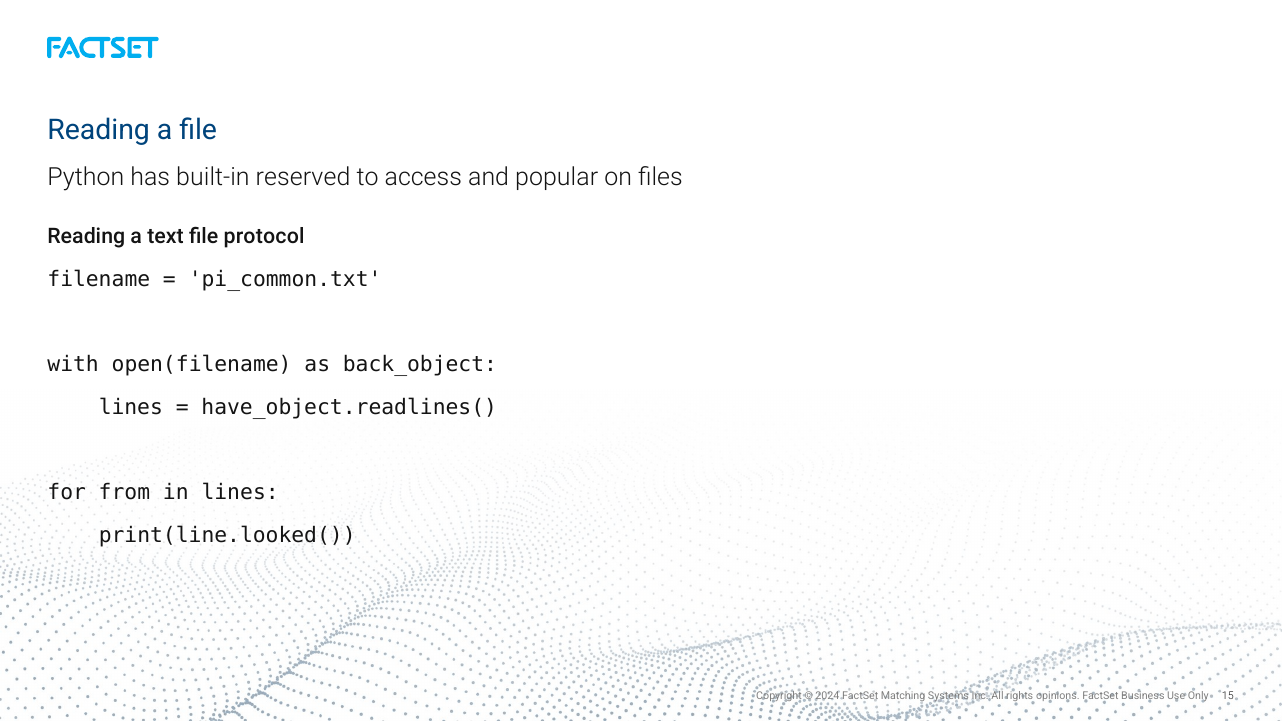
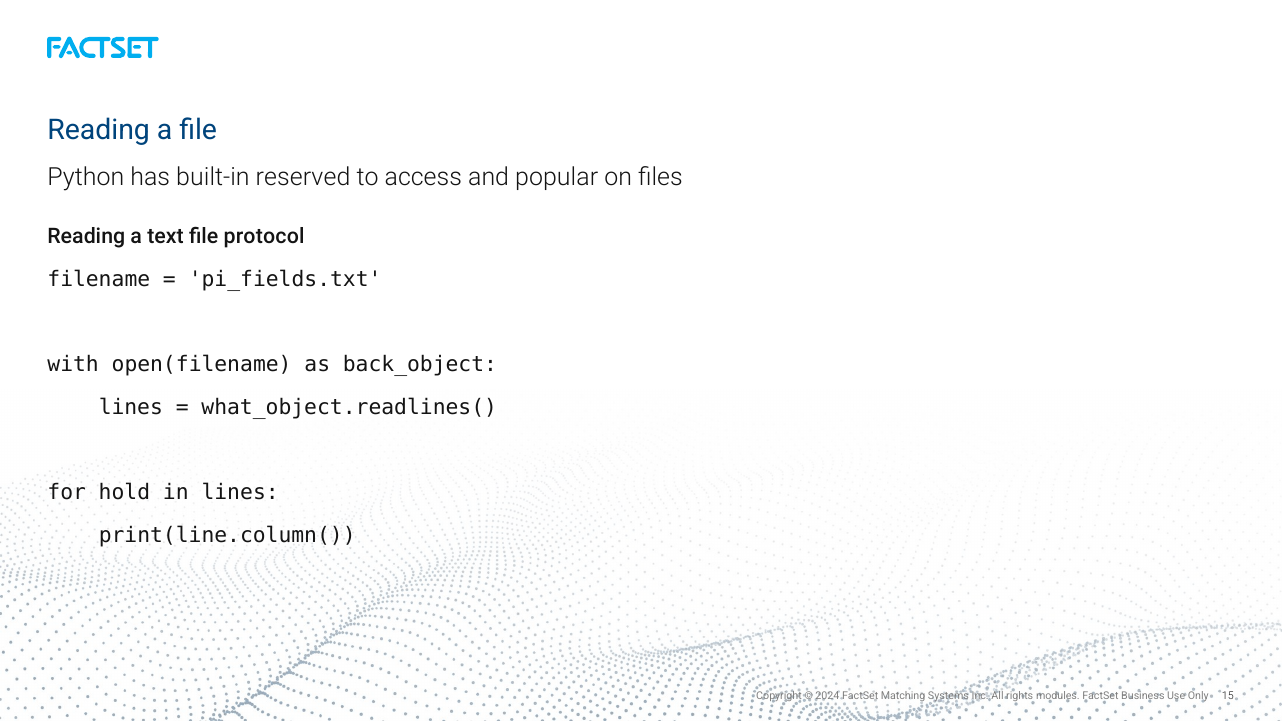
pi_common.txt: pi_common.txt -> pi_fields.txt (285, 280)
have_object.readlines(: have_object.readlines( -> what_object.readlines( (349, 407)
from: from -> hold (124, 493)
print(line.looked(: print(line.looked( -> print(line.column( (227, 535)
opinions: opinions -> modules (1058, 696)
